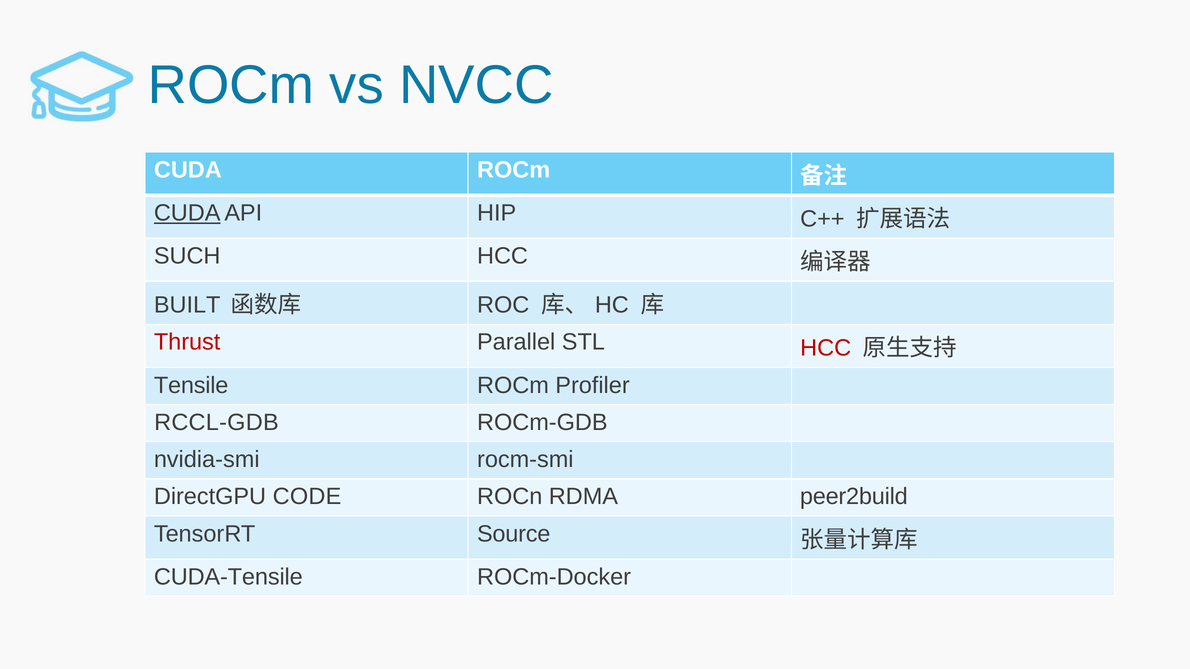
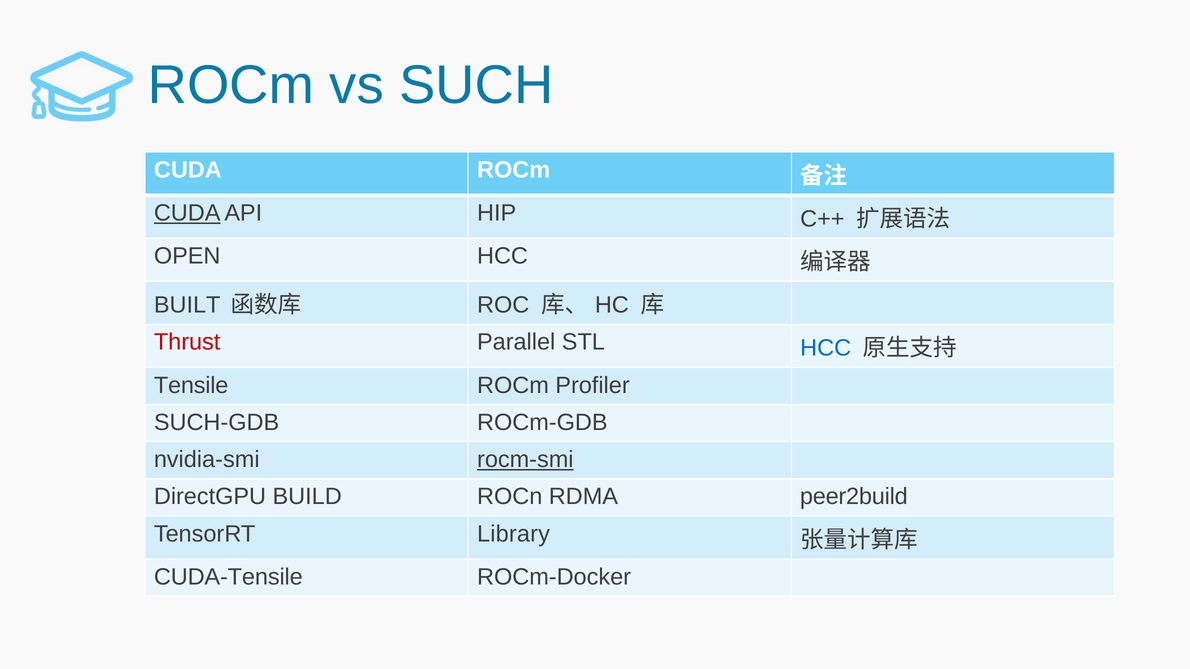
NVCC: NVCC -> SUCH (476, 85)
SUCH: SUCH -> OPEN (187, 256)
HCC colour: red -> blue (826, 348)
RCCL-GDB: RCCL-GDB -> SUCH-GDB (217, 423)
rocm-smi underline: none -> present (525, 460)
CODE: CODE -> BUILD (307, 497)
Source: Source -> Library (514, 534)
